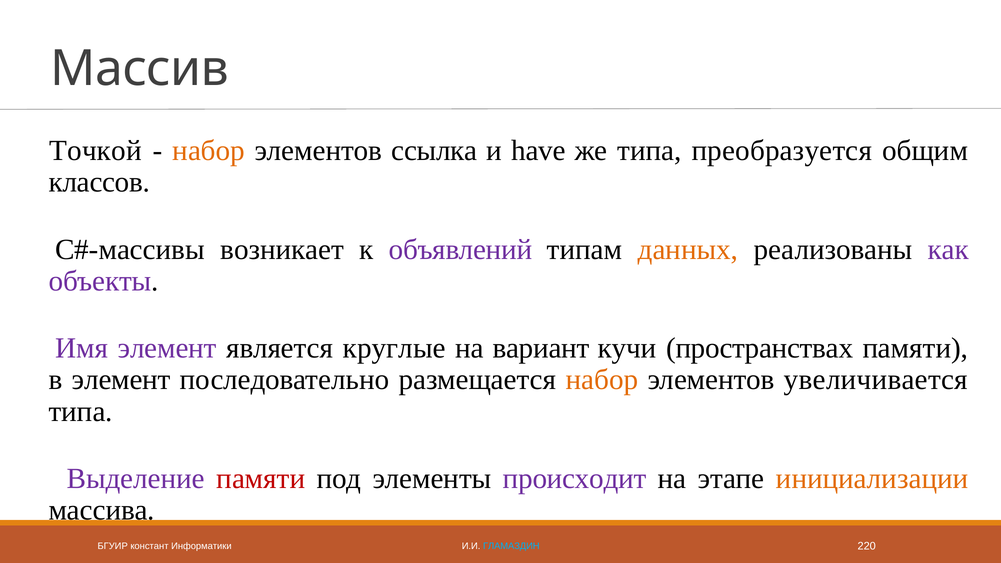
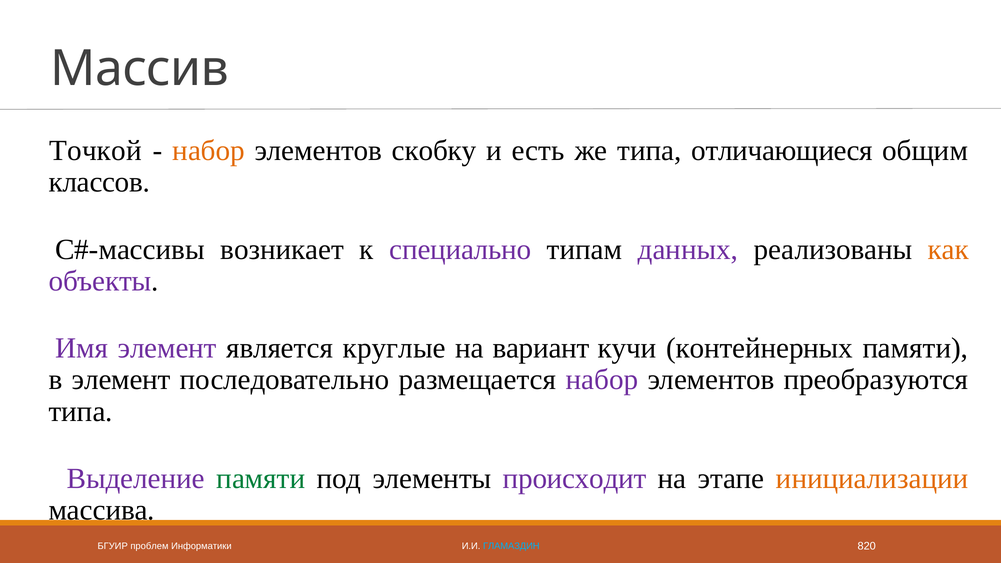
ссылка: ссылка -> скобку (434, 151)
have: have -> есть (538, 151)
преобразуется: преобразуется -> отличающиеся (782, 151)
объявлений: объявлений -> специально (460, 250)
данных colour: orange -> purple (688, 250)
как colour: purple -> orange (948, 250)
пространствах: пространствах -> контейнерных (760, 348)
набор colour: orange -> purple (602, 380)
увеличивается: увеличивается -> преобразуются (876, 380)
памяти colour: red -> green (261, 479)
констант: констант -> проблем (149, 546)
220: 220 -> 820 (867, 546)
